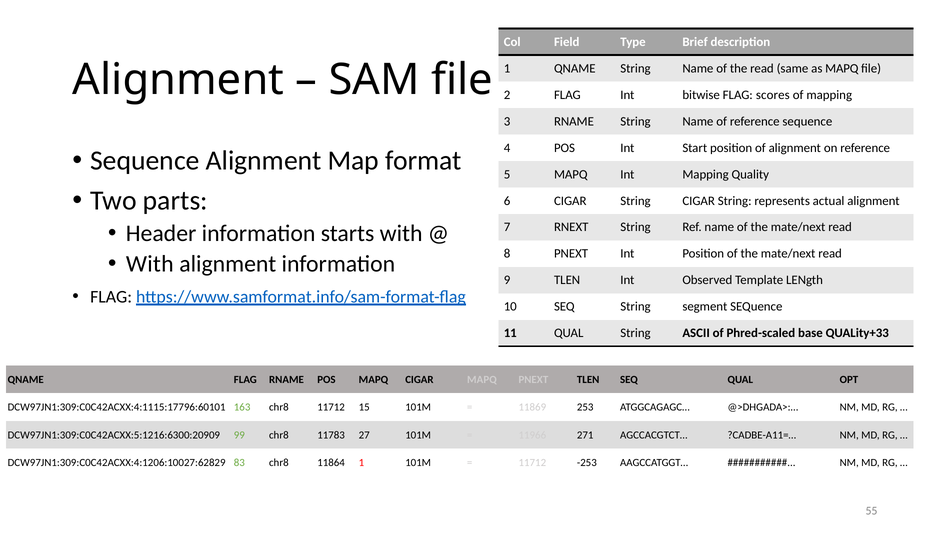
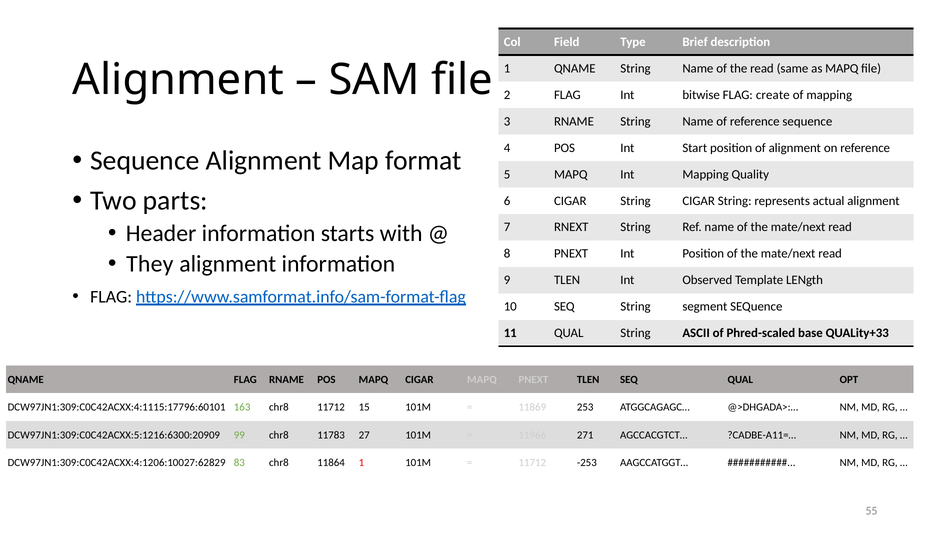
scores: scores -> create (773, 95)
With: With -> They (150, 264)
